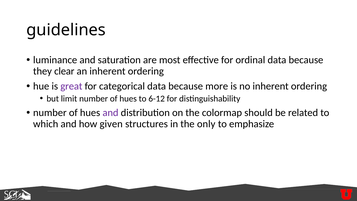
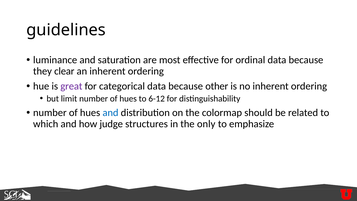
more: more -> other (217, 86)
and colour: purple -> blue (110, 113)
given: given -> judge (111, 124)
